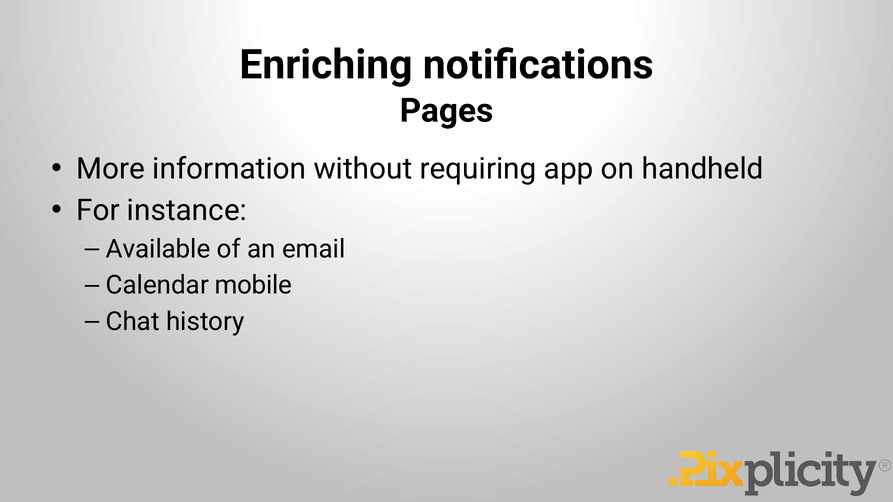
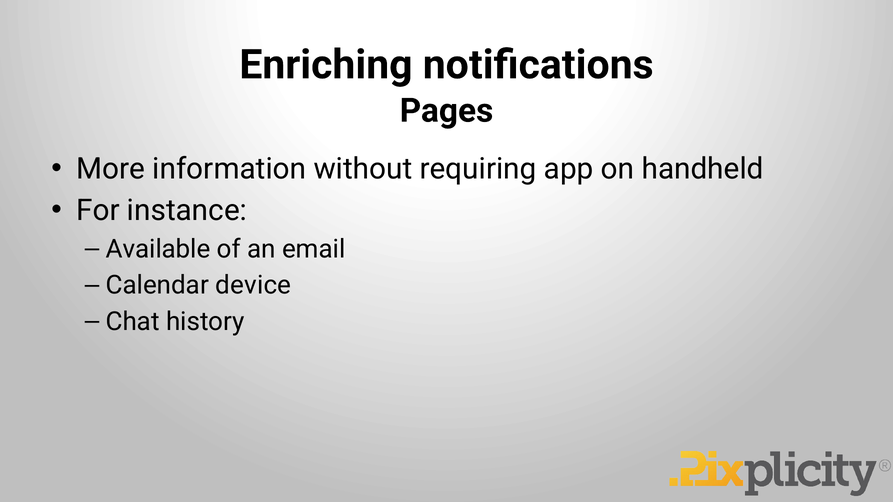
mobile: mobile -> device (253, 286)
